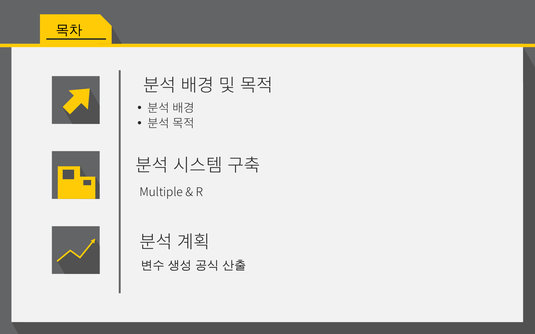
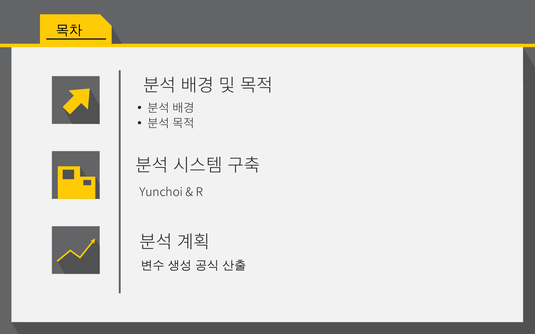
Multiple: Multiple -> Yunchoi (161, 192)
